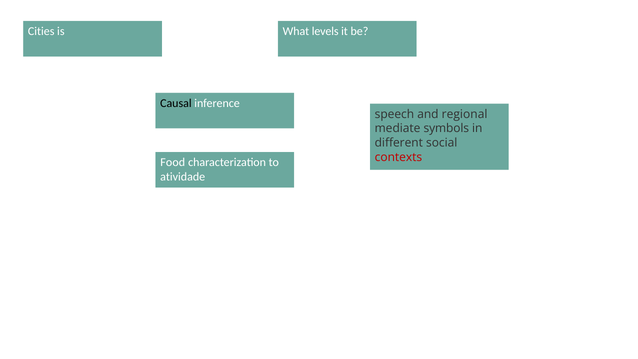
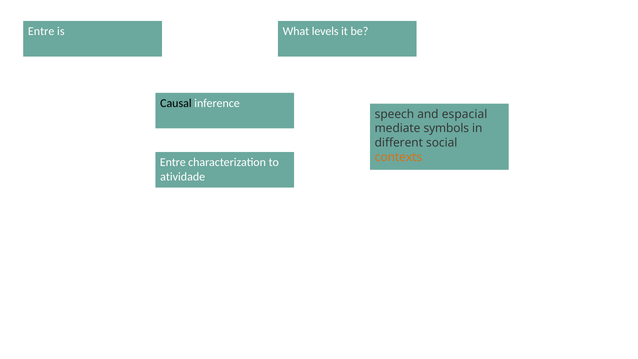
Cities: Cities -> Entre (41, 31)
regional: regional -> espacial (465, 114)
contexts colour: red -> orange (398, 157)
Food: Food -> Entre (173, 162)
